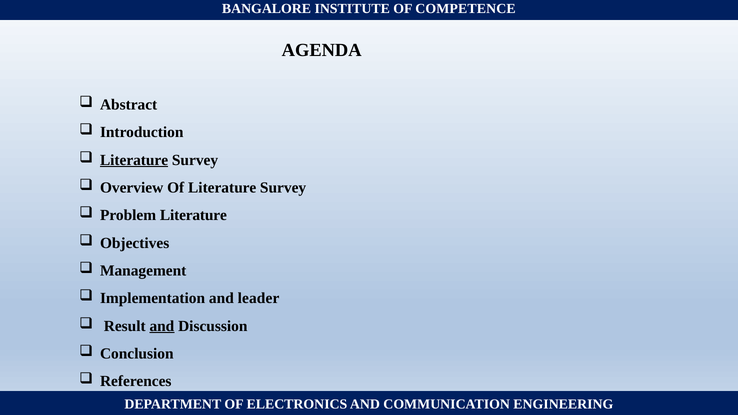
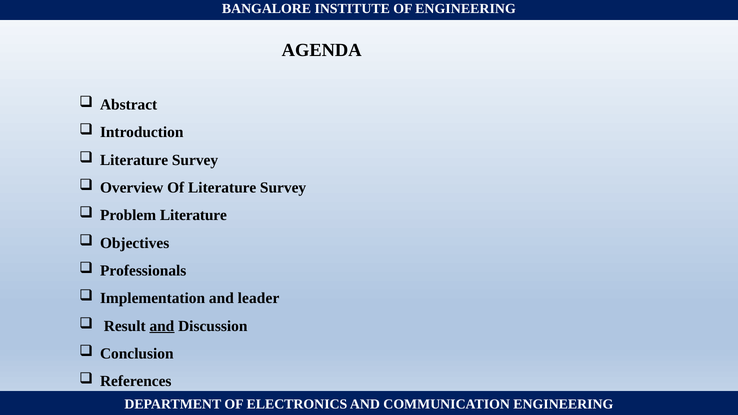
OF COMPETENCE: COMPETENCE -> ENGINEERING (465, 9)
Literature underline: present -> none (134, 160)
Management: Management -> Professionals (143, 271)
